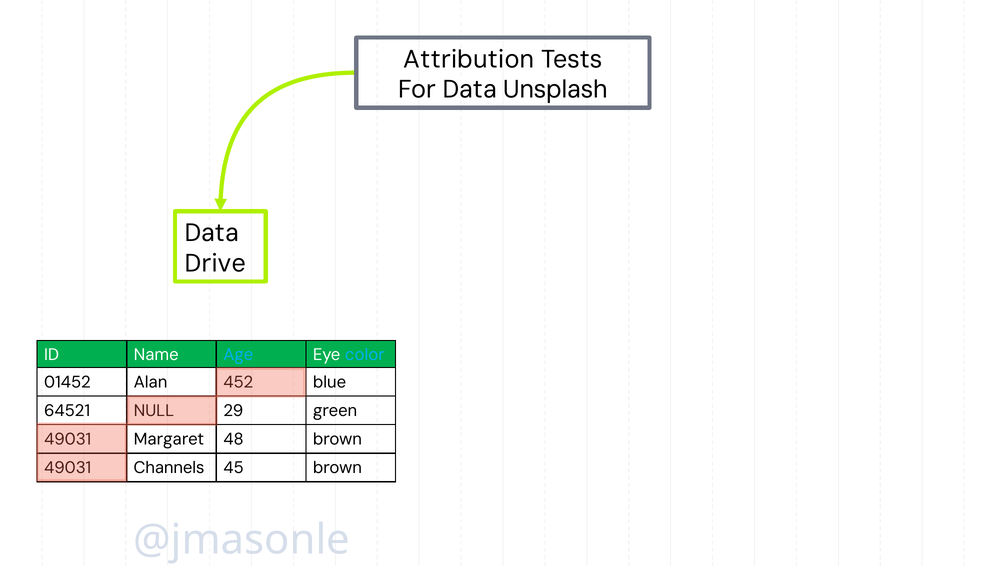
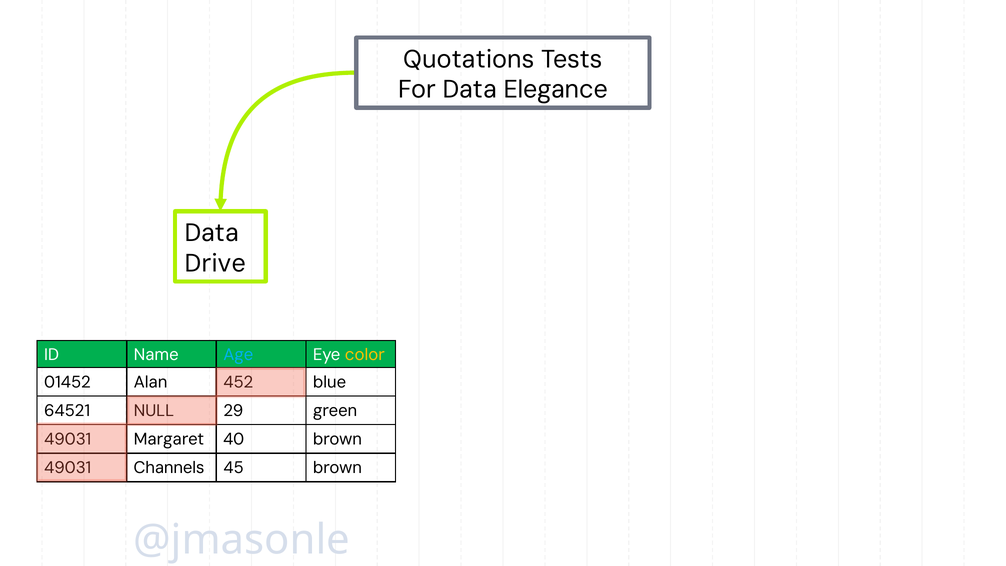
Attribution: Attribution -> Quotations (469, 59)
Unsplash: Unsplash -> Elegance (556, 89)
color colour: light blue -> yellow (365, 355)
48: 48 -> 40 (234, 439)
